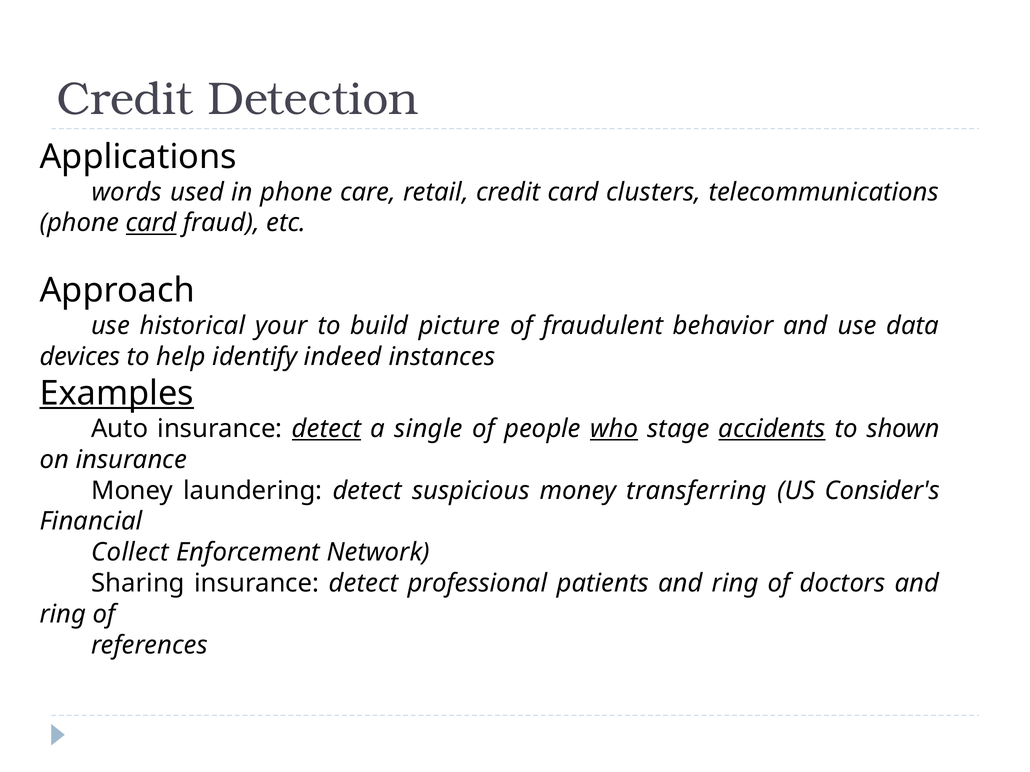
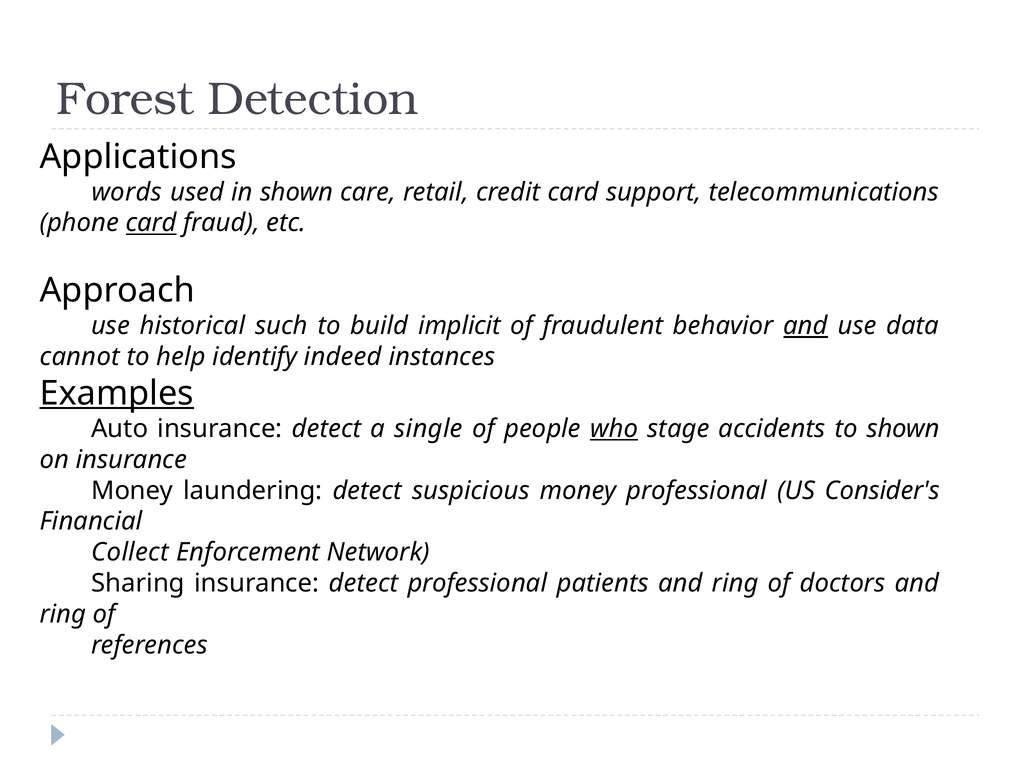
Credit: Credit -> Forest (125, 99)
in phone: phone -> shown (297, 192)
clusters: clusters -> support (654, 192)
your: your -> such (281, 326)
picture: picture -> implicit (460, 326)
and underline: none -> present (806, 326)
devices: devices -> cannot (80, 357)
detect underline: present -> none (327, 429)
accidents underline: present -> none (772, 429)
money transferring: transferring -> professional (697, 491)
